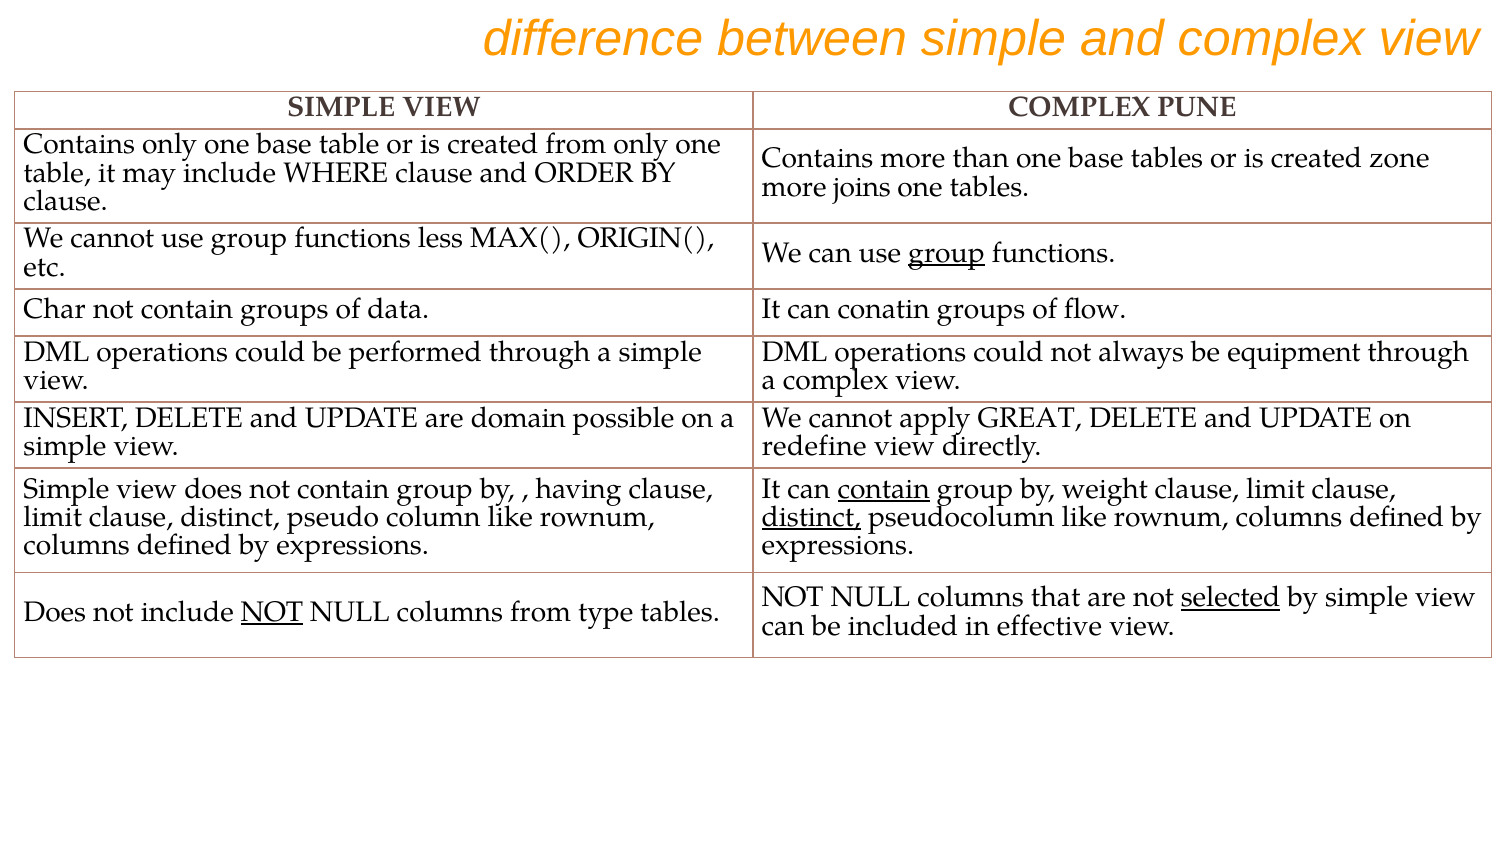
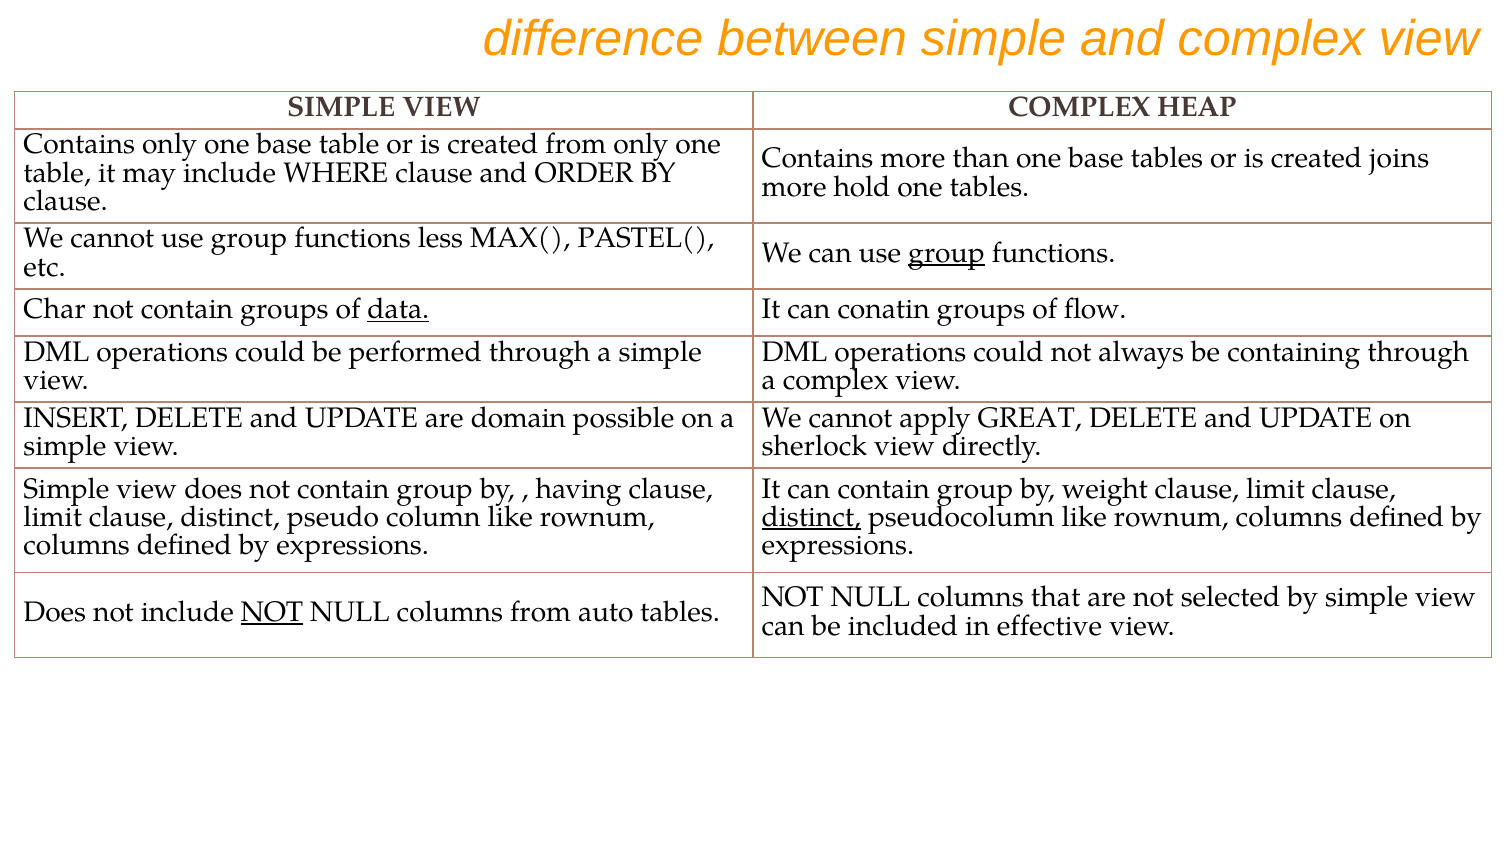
PUNE: PUNE -> HEAP (1197, 107)
zone: zone -> joins (1400, 159)
joins: joins -> hold (862, 187)
ORIGIN(: ORIGIN( -> PASTEL( (646, 239)
data underline: none -> present (398, 309)
equipment: equipment -> containing (1294, 352)
redefine: redefine -> sherlock (814, 446)
contain underline: present -> none (884, 489)
selected underline: present -> none (1231, 598)
type: type -> auto (606, 612)
